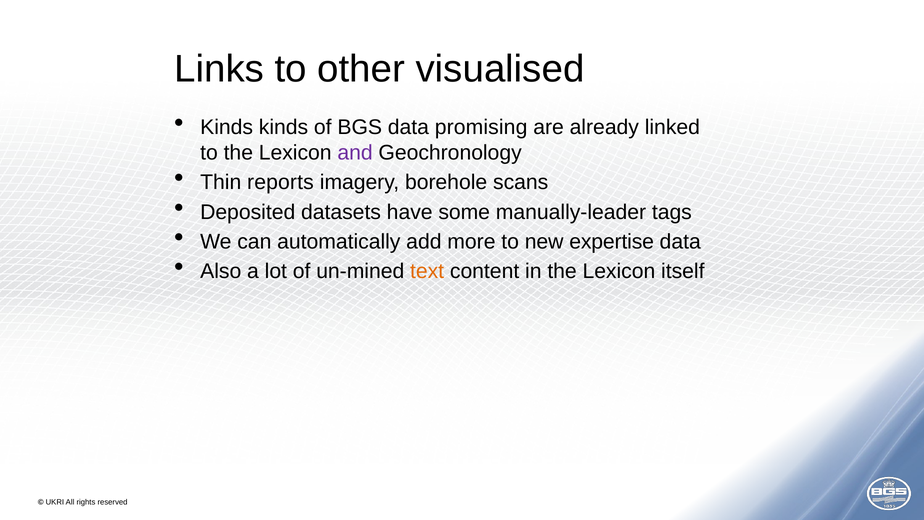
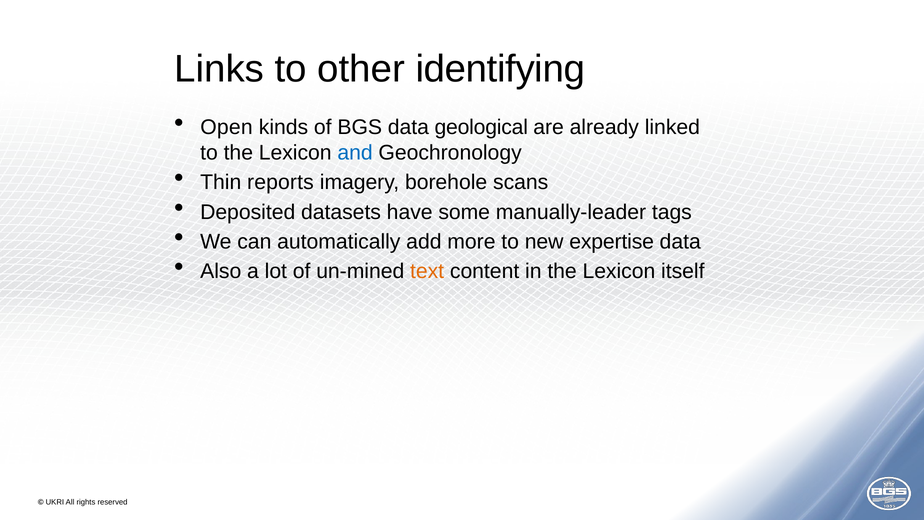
visualised: visualised -> identifying (500, 69)
Kinds: Kinds -> Open (226, 127)
promising: promising -> geological (481, 127)
and colour: purple -> blue (355, 153)
